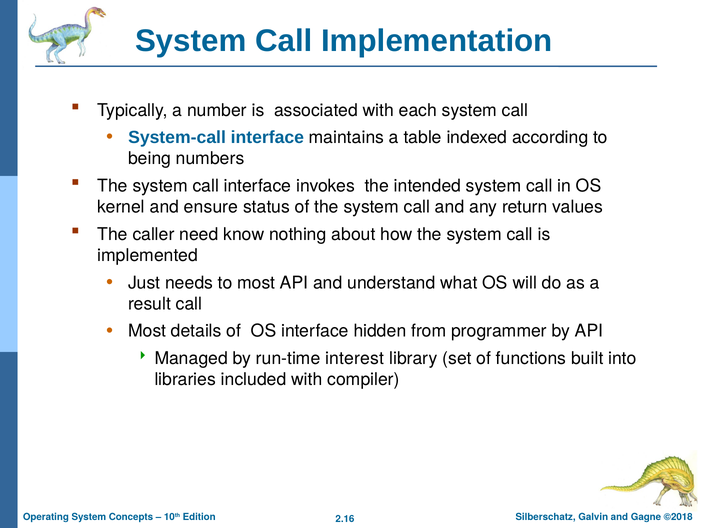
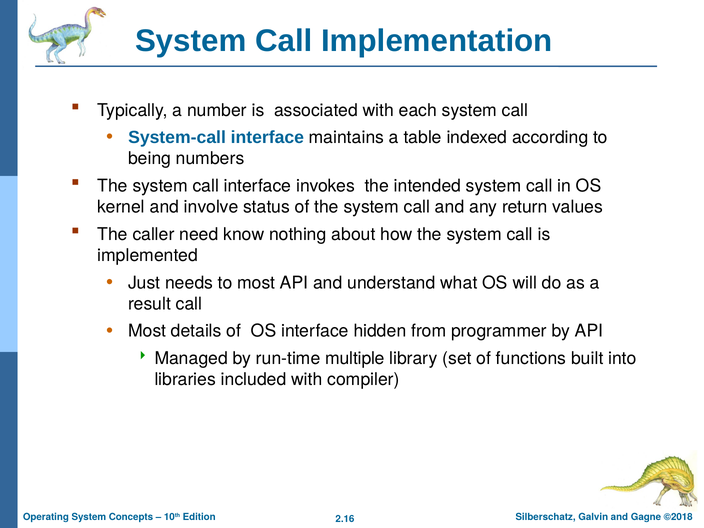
ensure: ensure -> involve (211, 207)
interest: interest -> multiple (355, 358)
